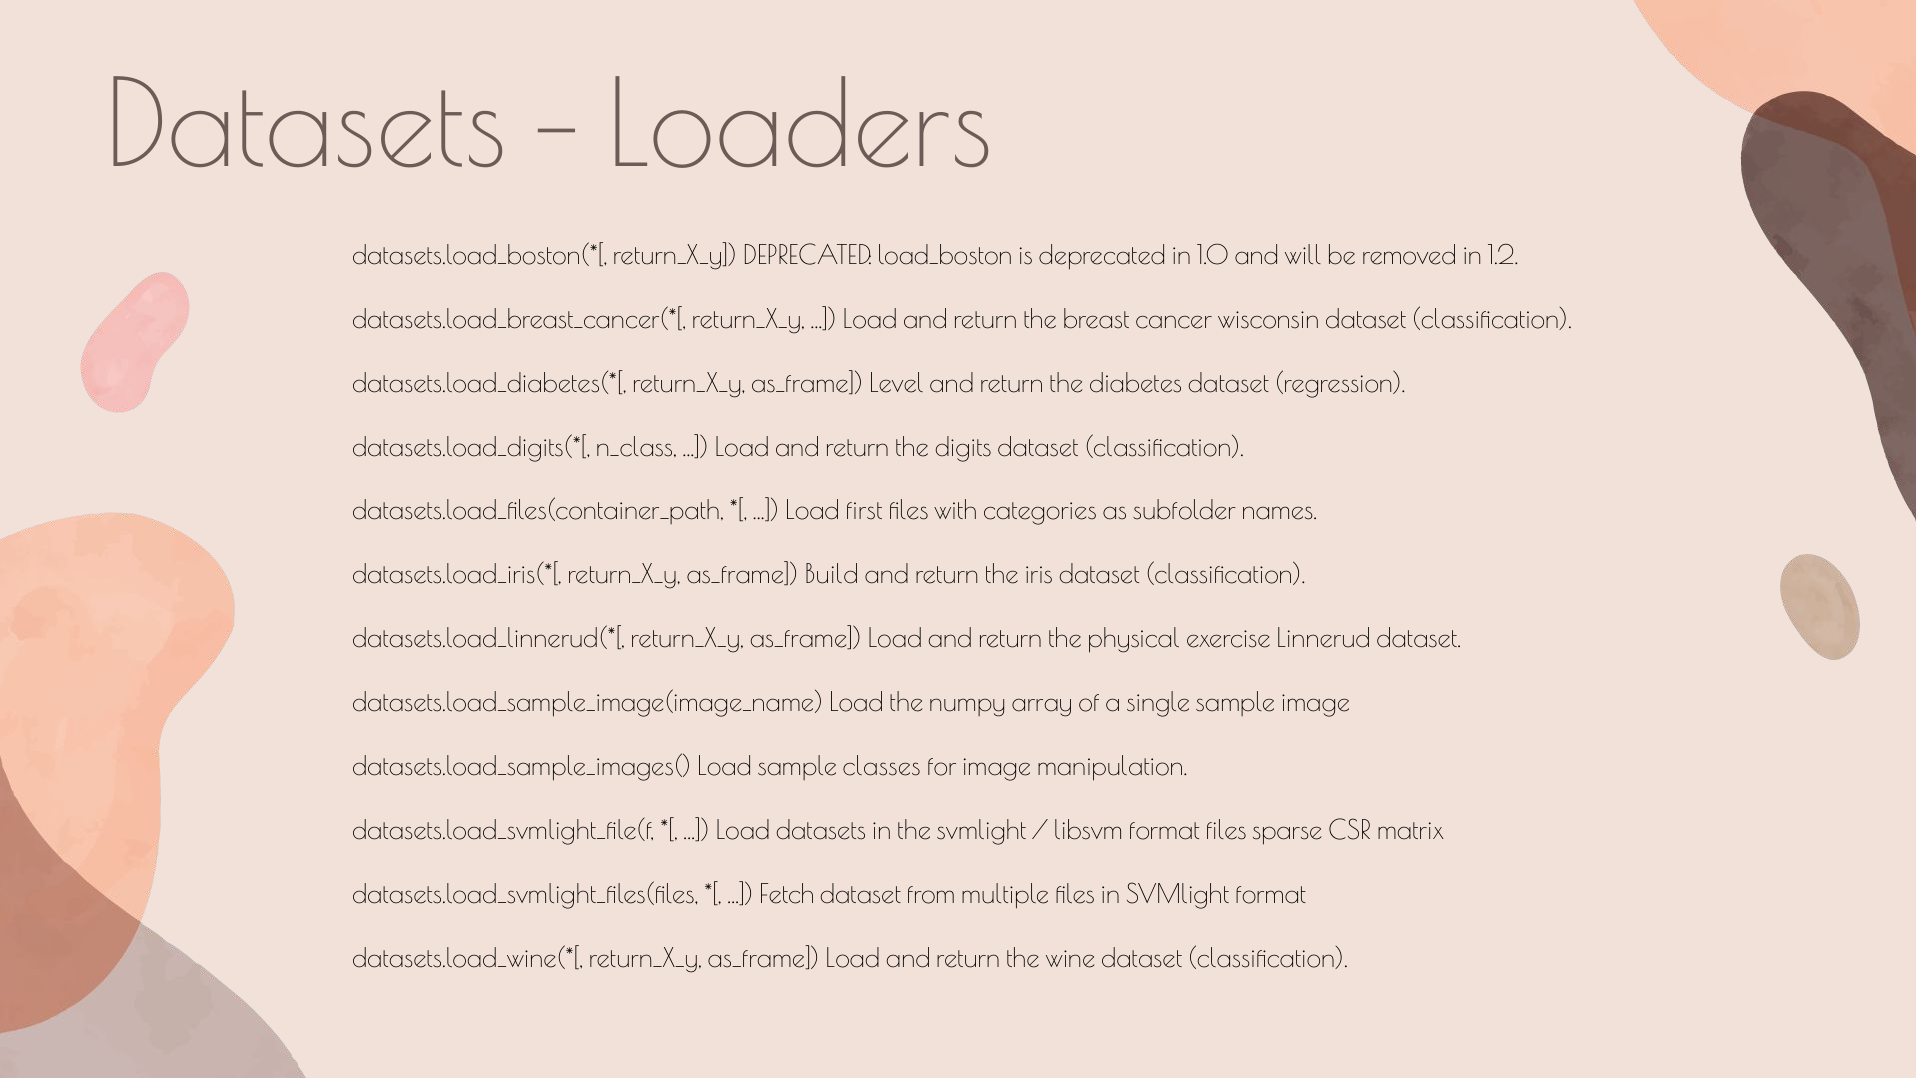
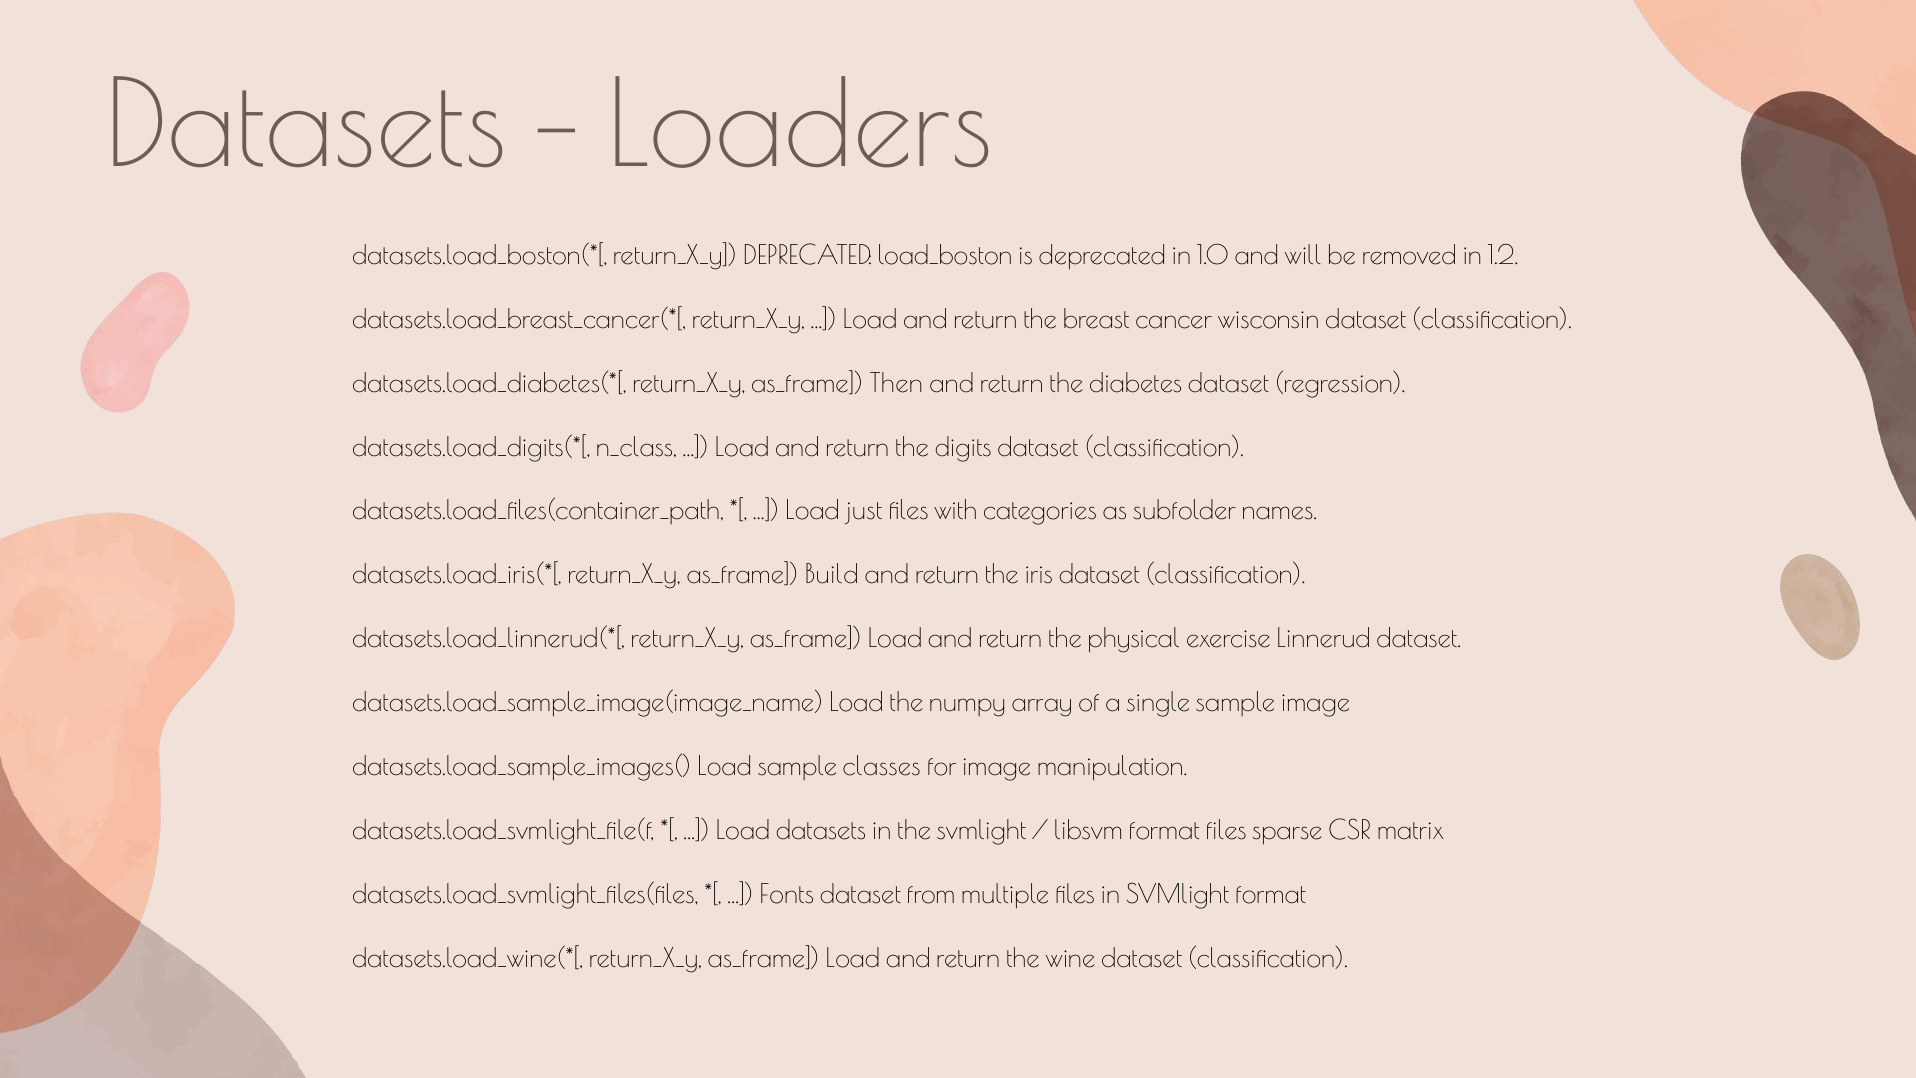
Level: Level -> Then (896, 383)
first: first -> just (864, 511)
Fetch: Fetch -> Fonts (787, 895)
